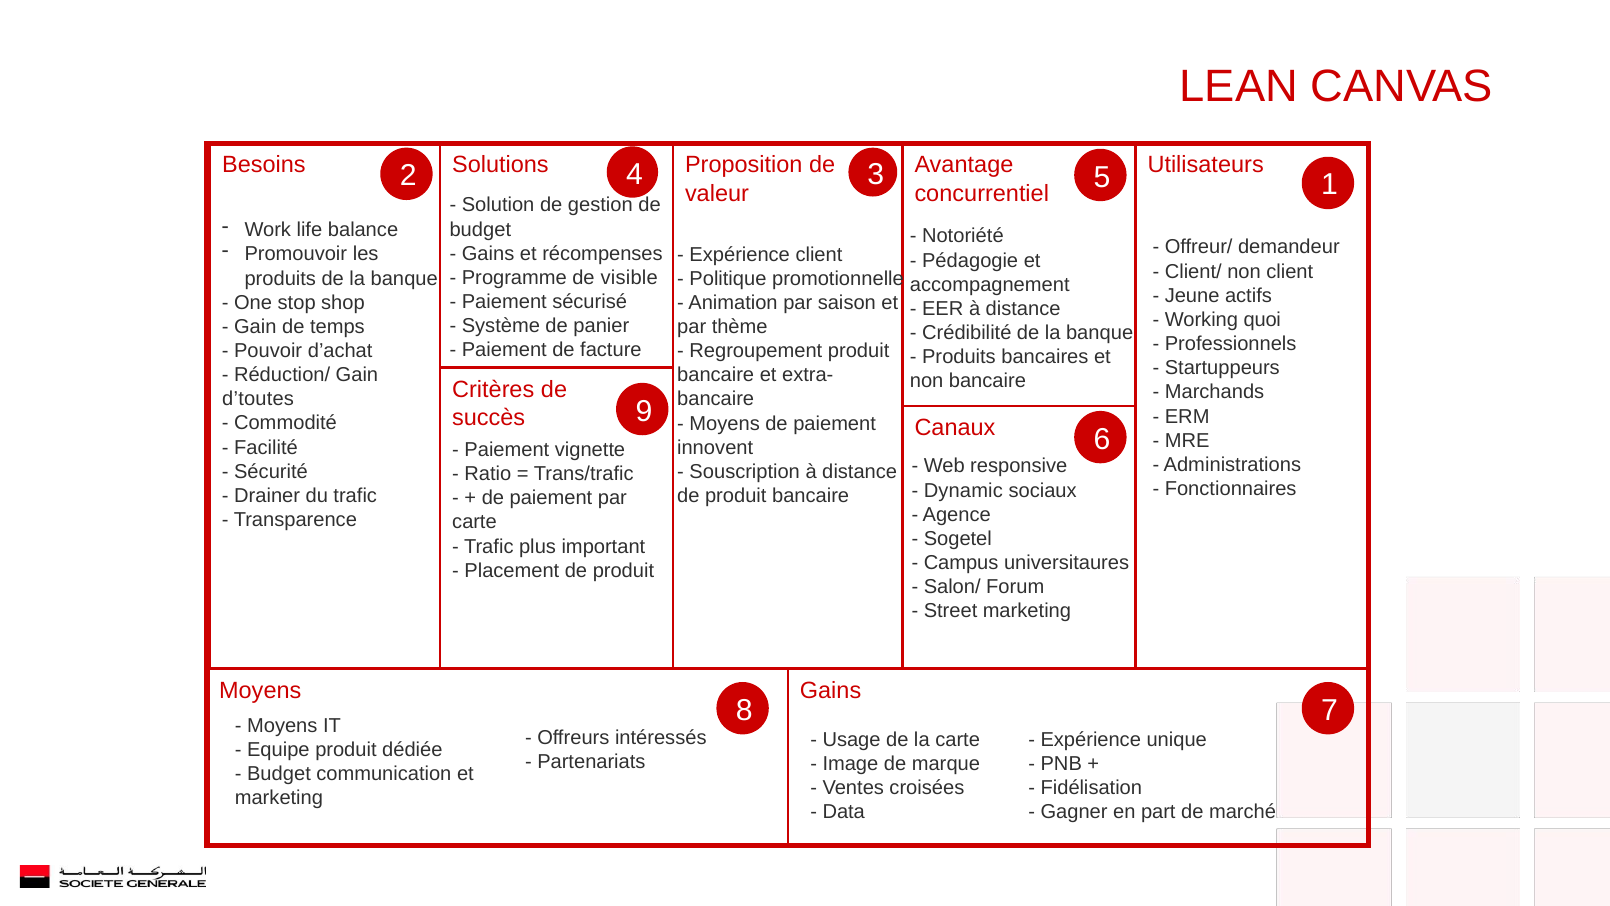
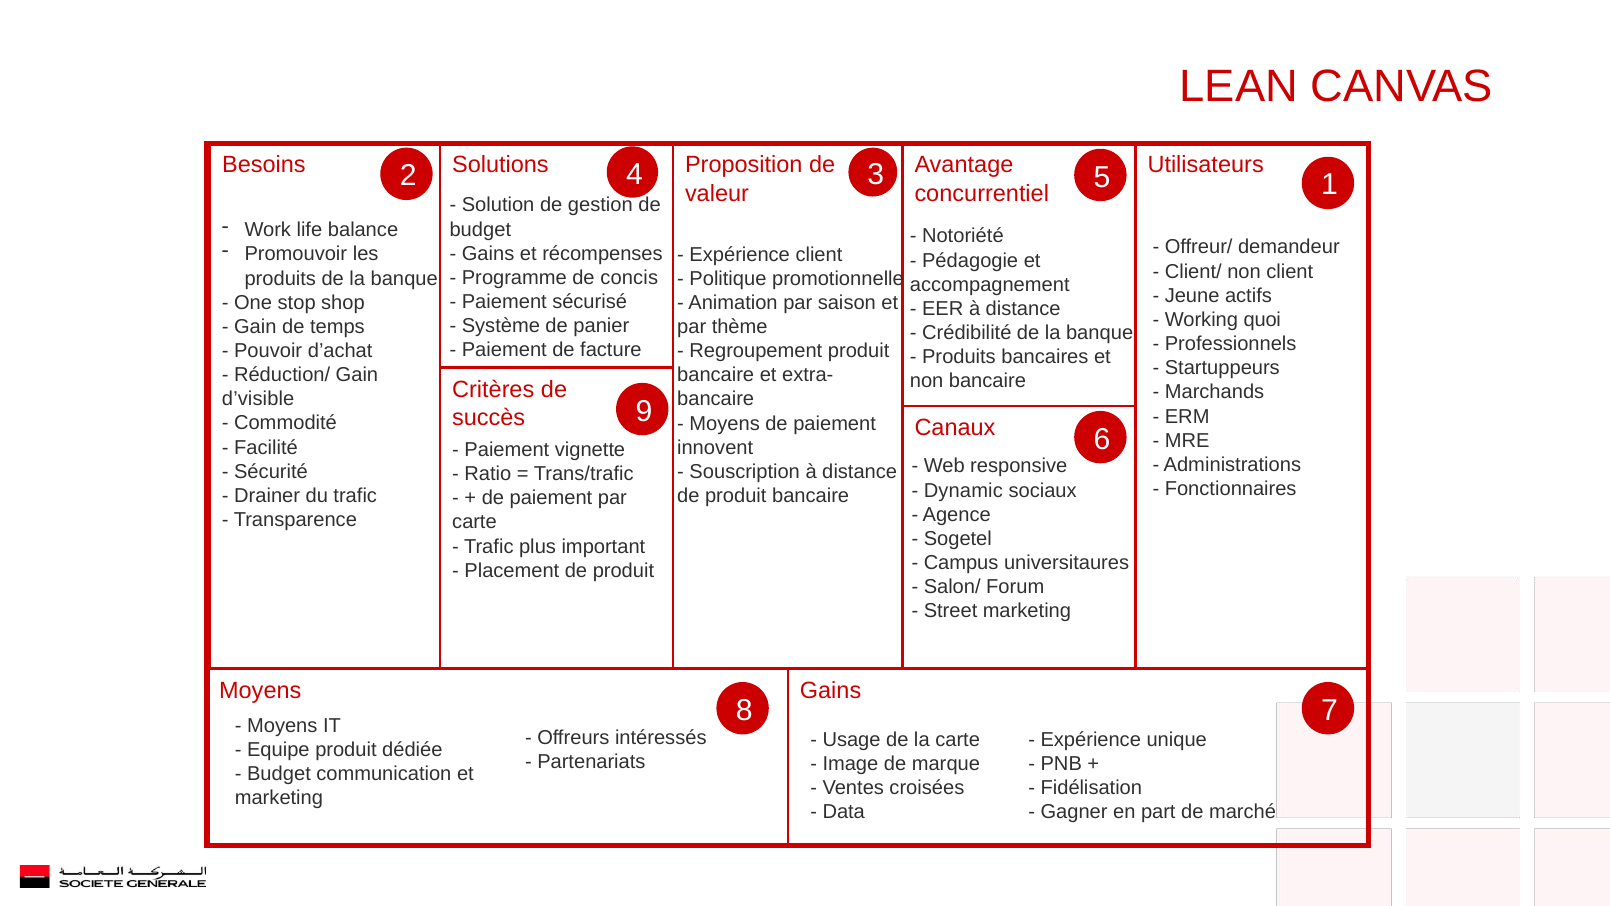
visible: visible -> concis (629, 278)
d’toutes: d’toutes -> d’visible (258, 399)
